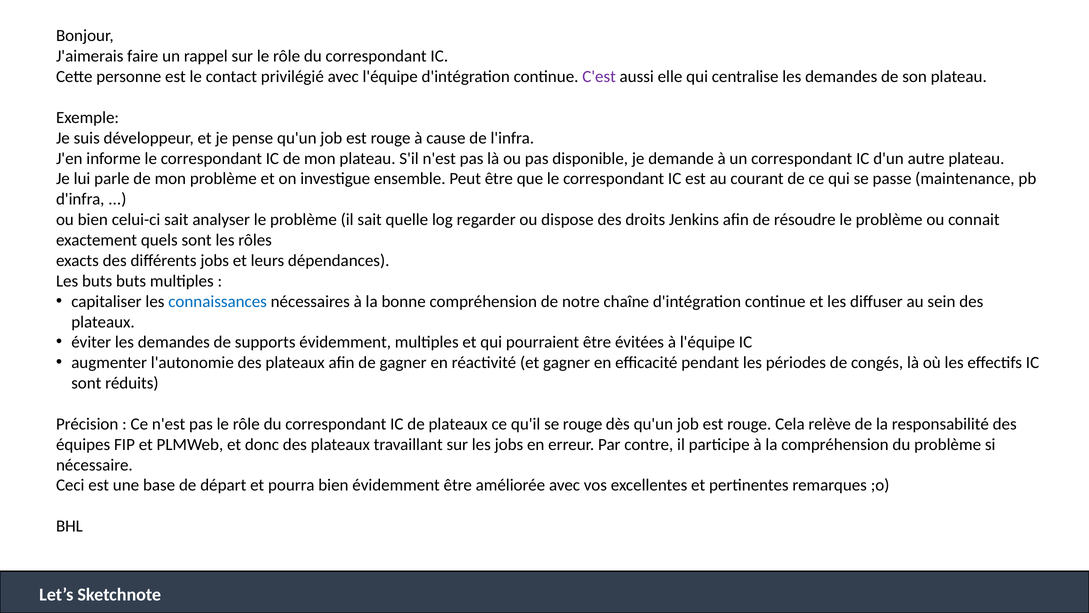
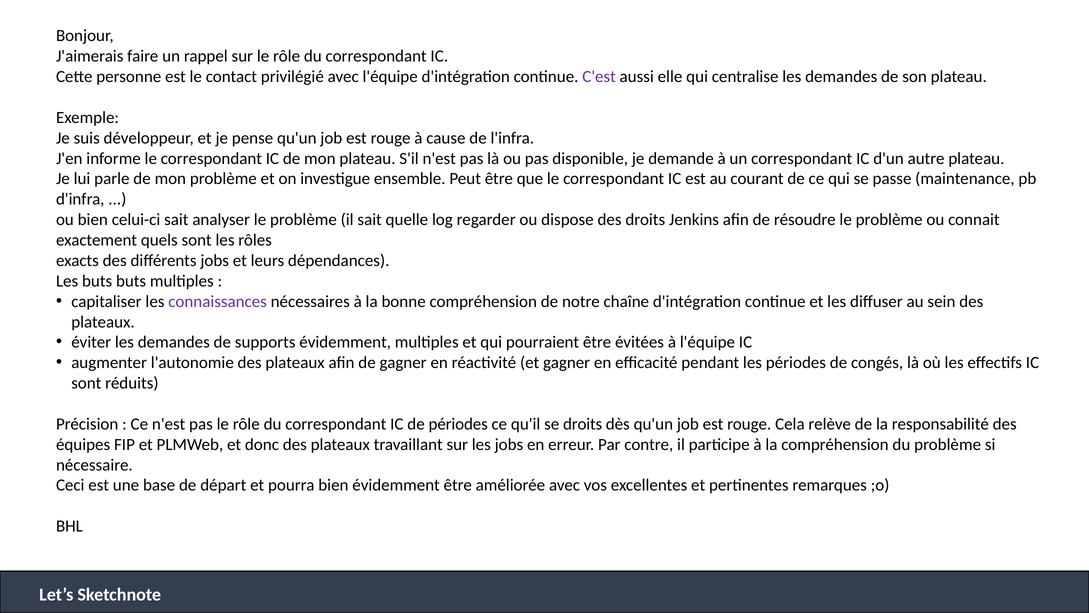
connaissances colour: blue -> purple (218, 301)
de plateaux: plateaux -> périodes (458, 424)
se rouge: rouge -> droits (583, 424)
